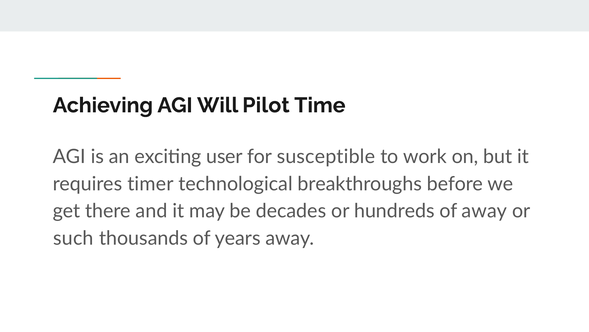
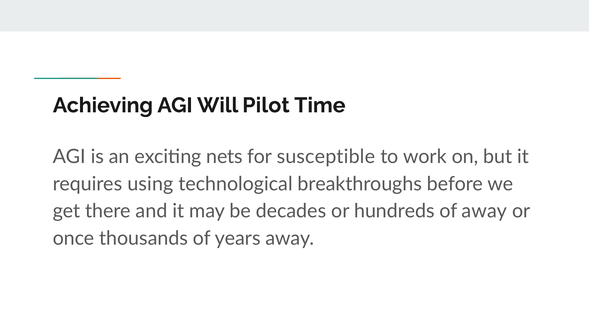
user: user -> nets (224, 156)
timer: timer -> using (150, 184)
such: such -> once (74, 238)
